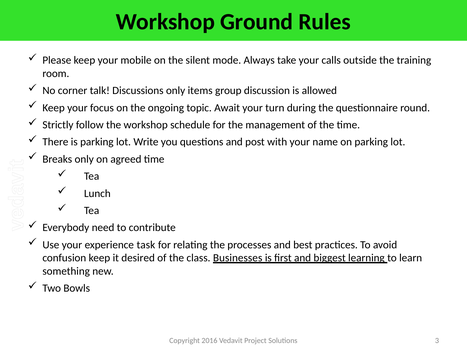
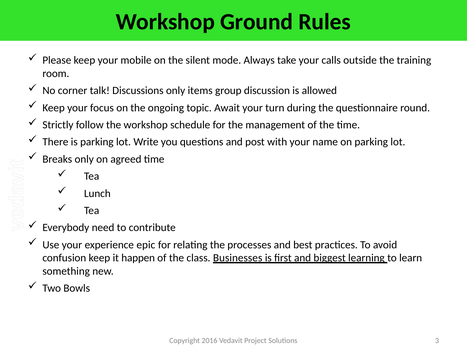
task: task -> epic (146, 245)
desired: desired -> happen (138, 258)
